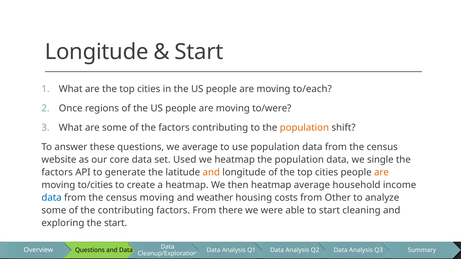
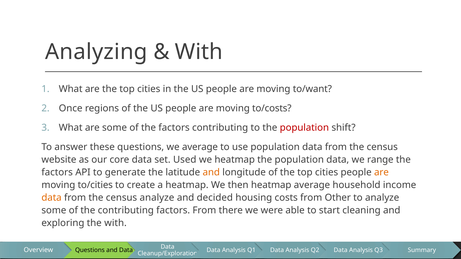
Longitude: Longitude -> Analyzing (96, 52)
Start: Start -> With (199, 52)
to/each: to/each -> to/want (312, 89)
to/were: to/were -> to/costs (272, 108)
population colour: orange -> red (304, 128)
single: single -> range (380, 160)
data colour: blue -> orange (52, 198)
census moving: moving -> analyze (157, 198)
weather: weather -> decided (215, 198)
the start: start -> with (115, 223)
